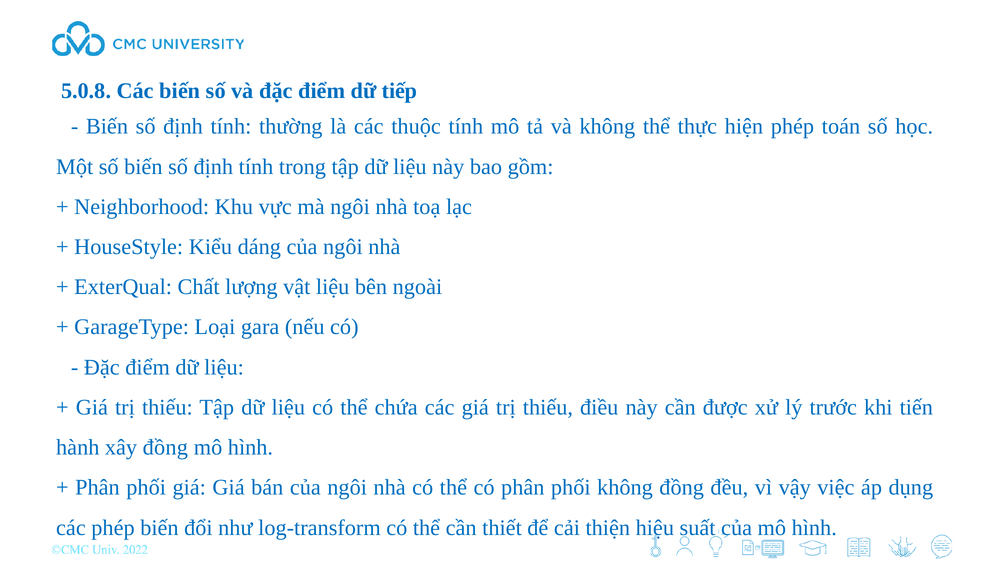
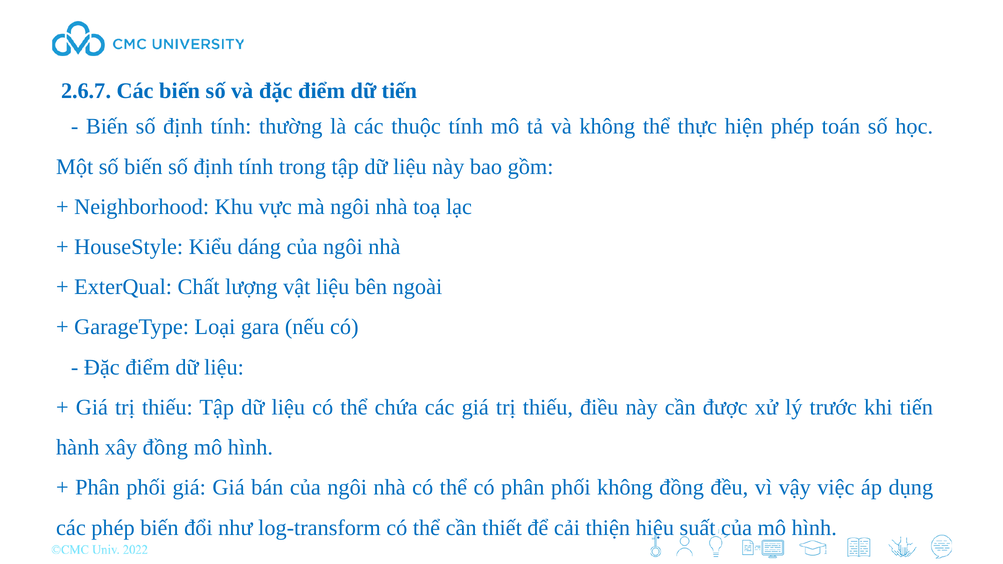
5.0.8: 5.0.8 -> 2.6.7 (86, 91)
dữ tiếp: tiếp -> tiến (400, 91)
